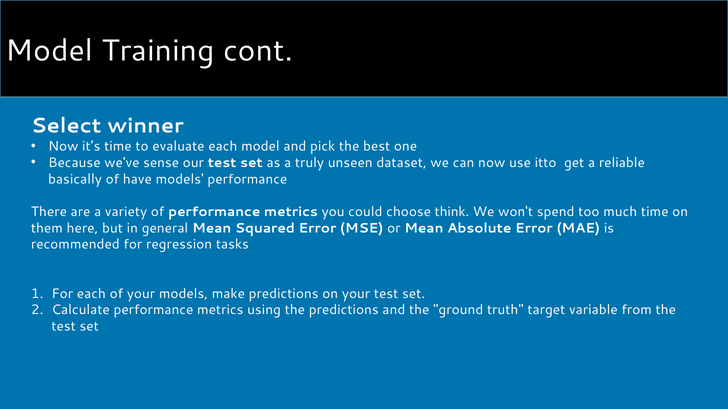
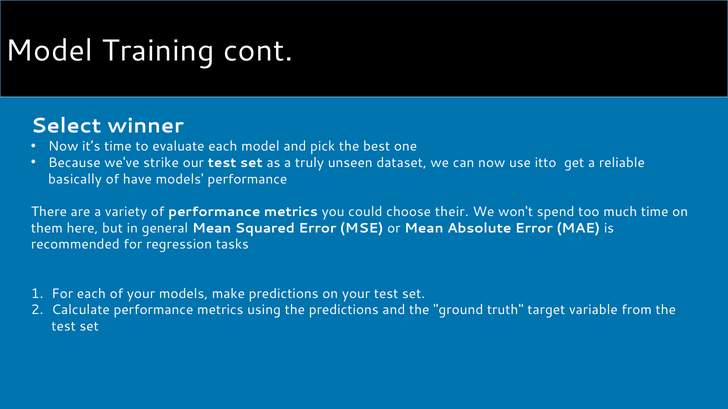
sense: sense -> strike (161, 163)
think: think -> their (452, 212)
